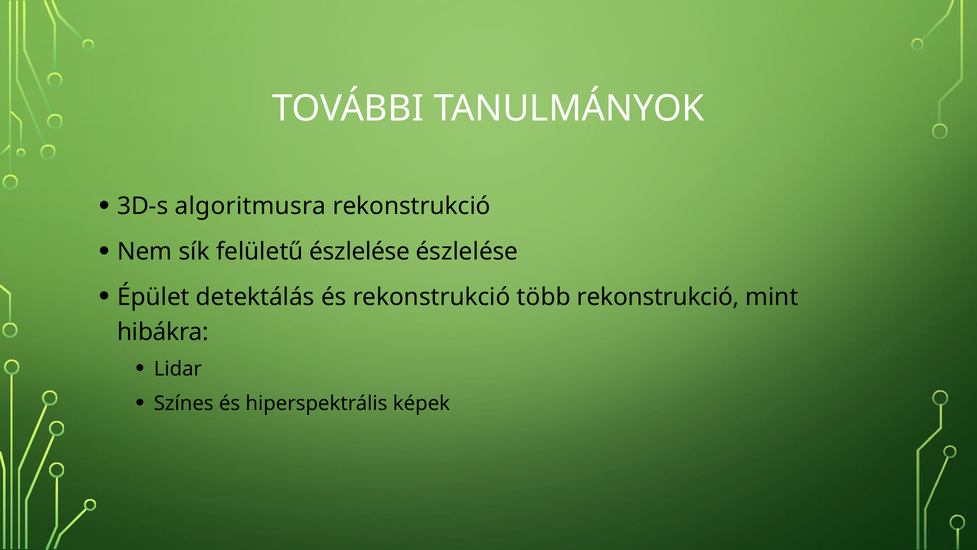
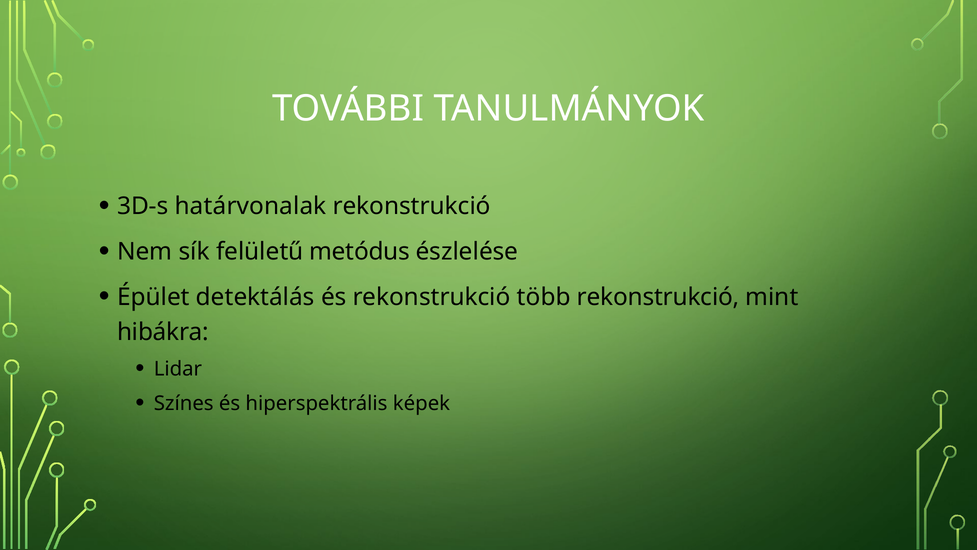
algoritmusra: algoritmusra -> határvonalak (251, 206)
felületű észlelése: észlelése -> metódus (360, 252)
